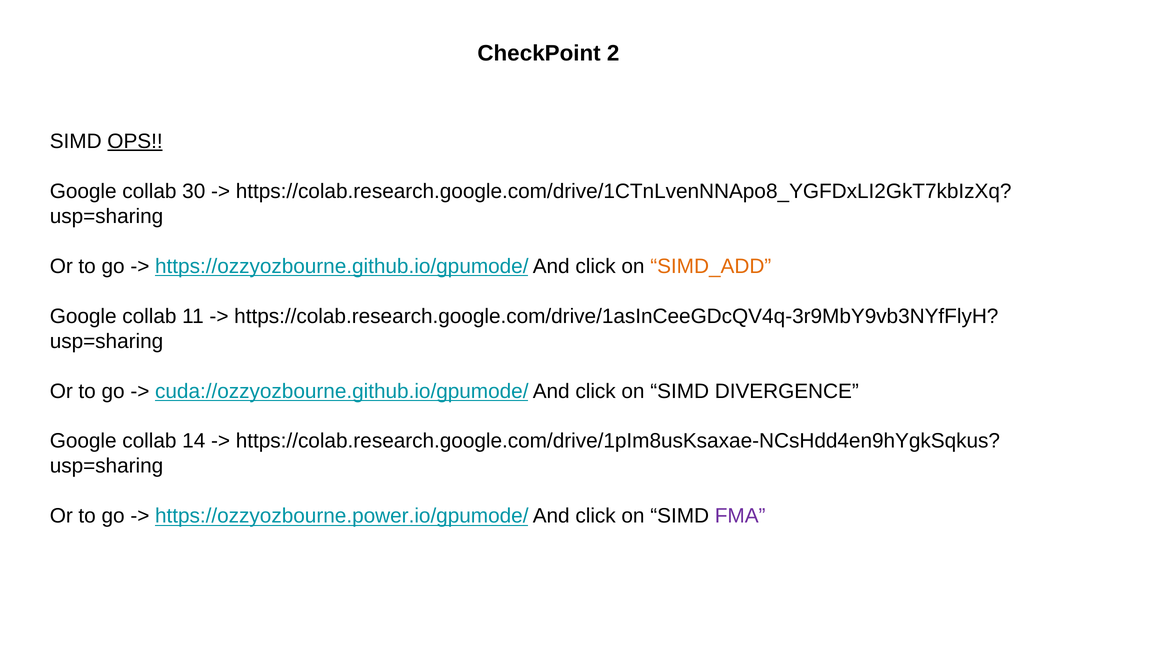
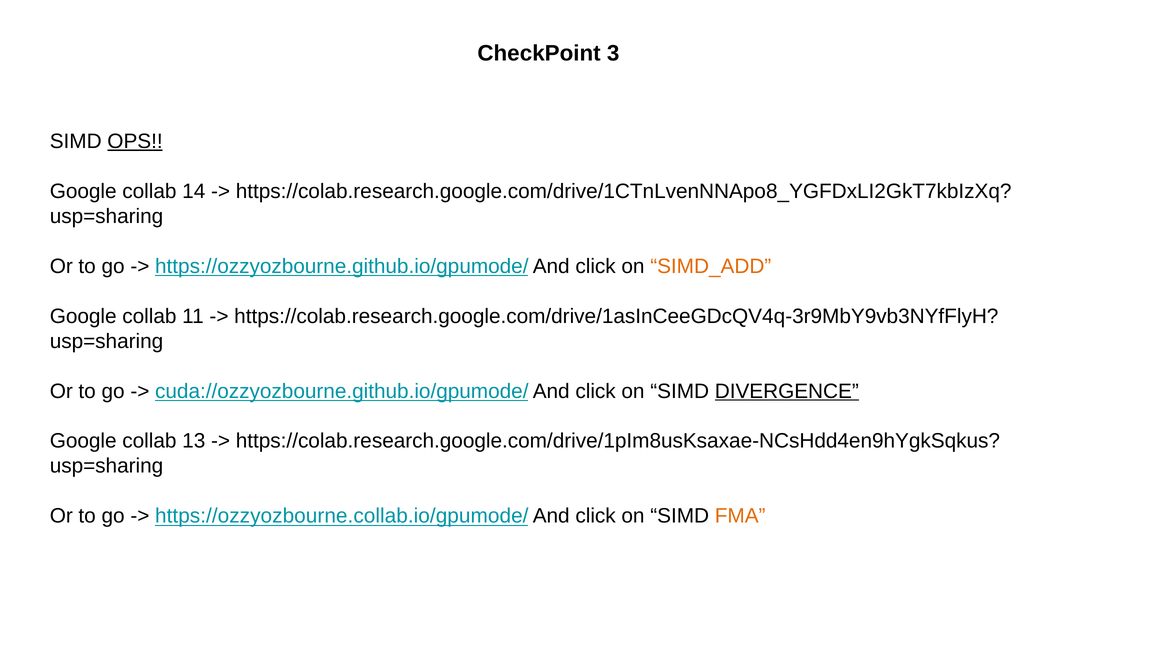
2: 2 -> 3 (613, 54)
30: 30 -> 14 (194, 191)
DIVERGENCE underline: none -> present (787, 391)
14: 14 -> 13 (194, 441)
https://ozzyozbourne.power.io/gpumode/: https://ozzyozbourne.power.io/gpumode/ -> https://ozzyozbourne.collab.io/gpumode/ (342, 516)
FMA colour: purple -> orange (740, 516)
